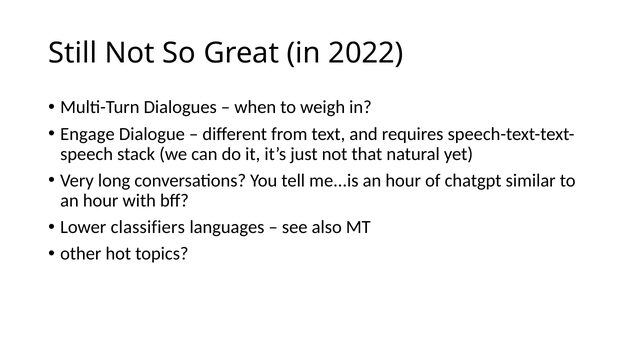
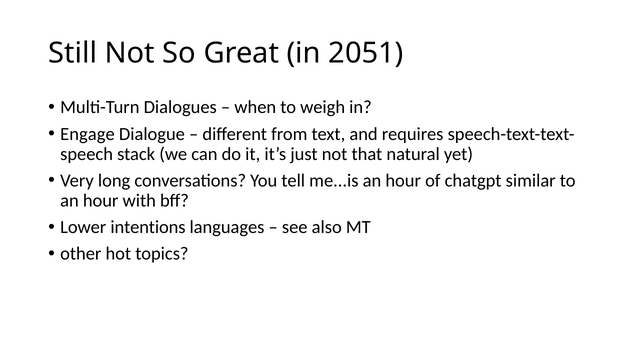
2022: 2022 -> 2051 (366, 53)
classifiers: classifiers -> intentions (148, 227)
